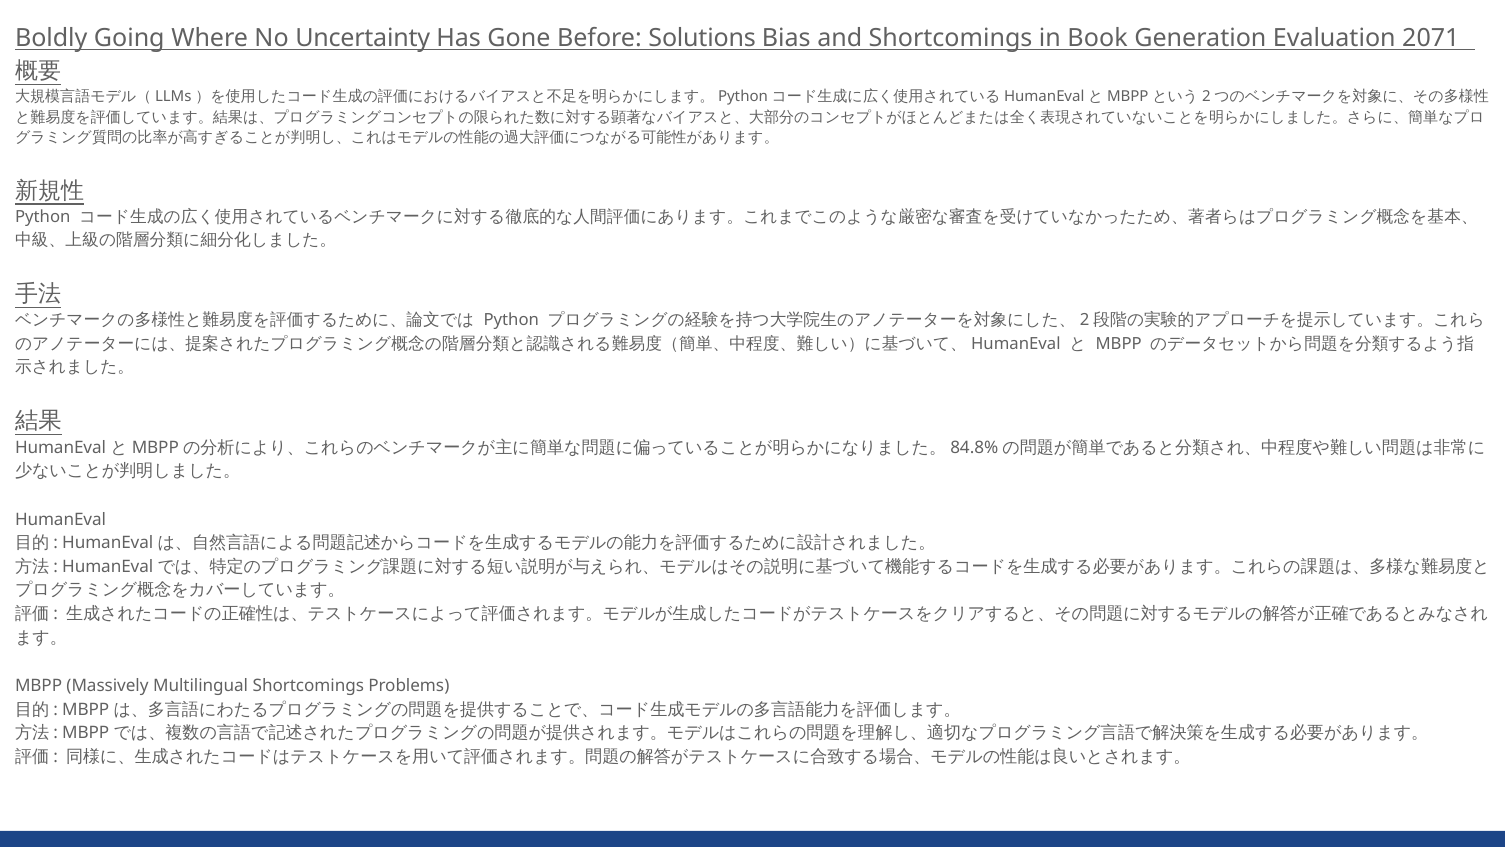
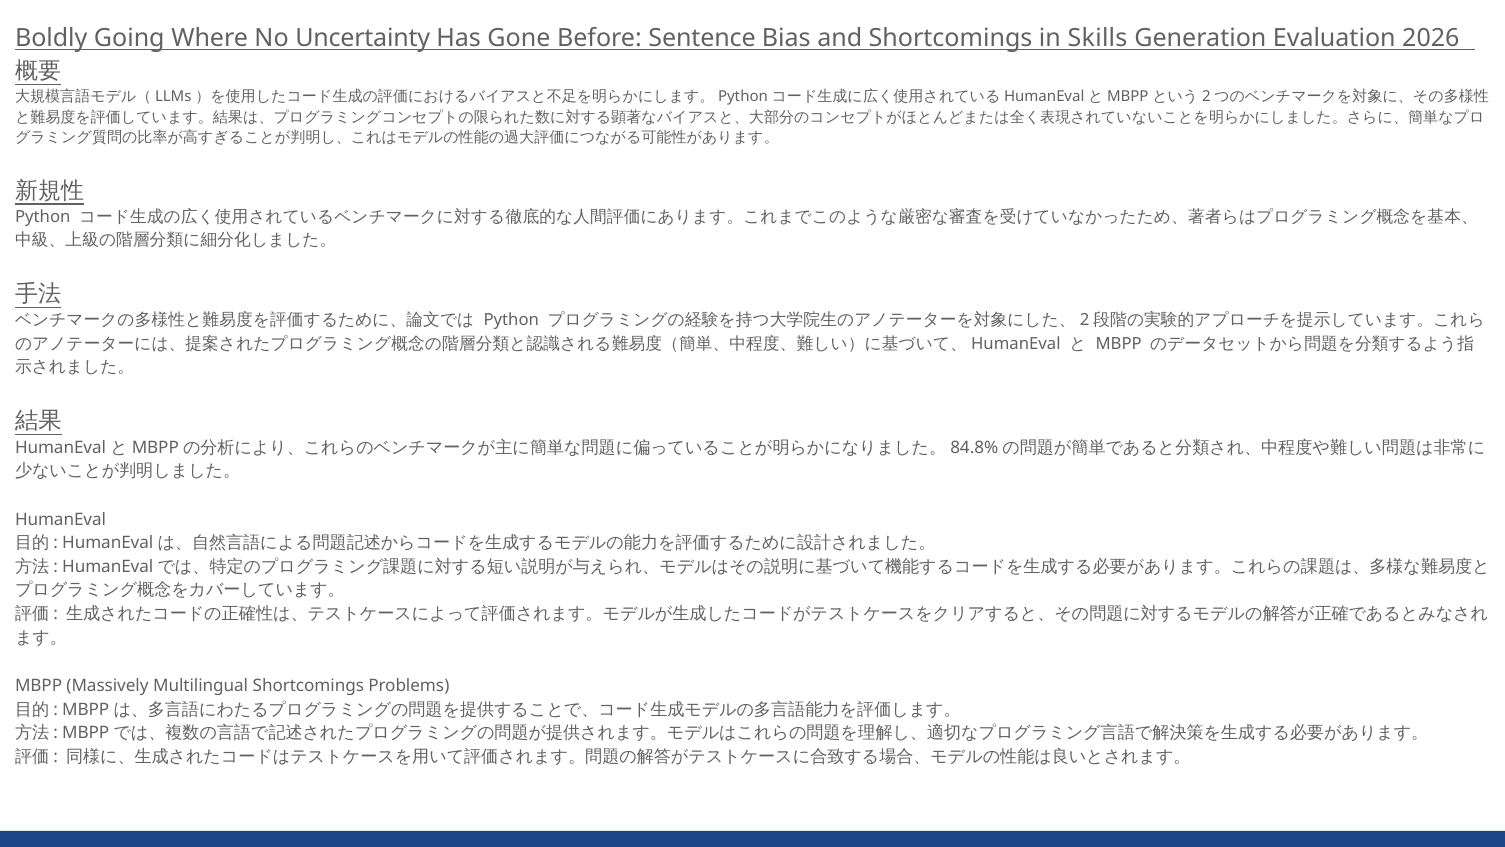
Solutions: Solutions -> Sentence (702, 38)
Book: Book -> Skills (1098, 38)
2071: 2071 -> 2026 (1431, 38)
